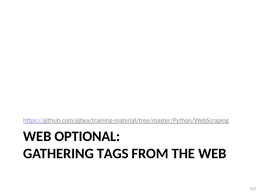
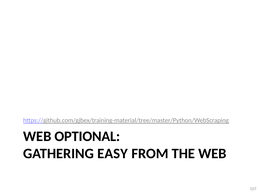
TAGS: TAGS -> EASY (113, 154)
